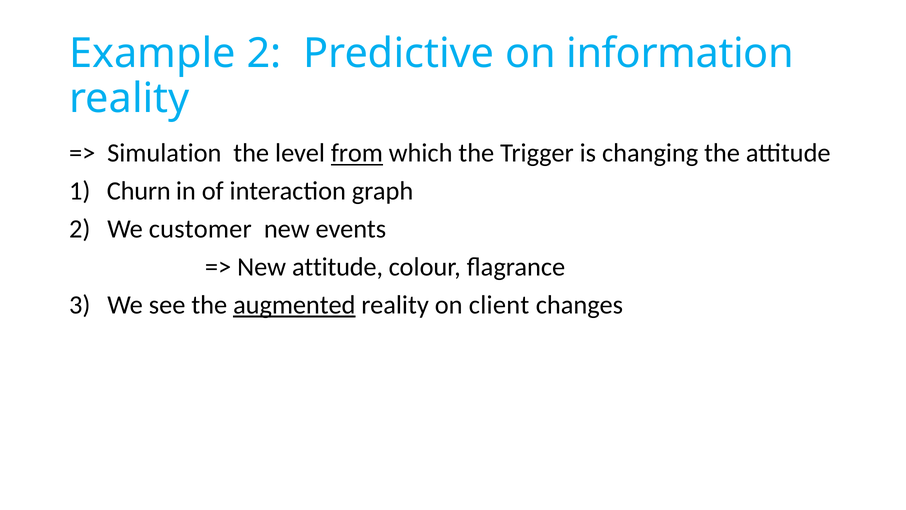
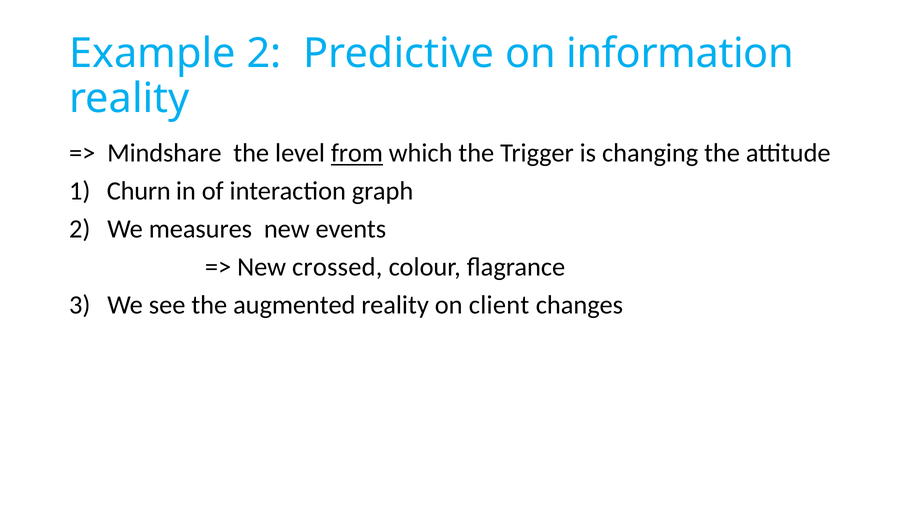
Simulation: Simulation -> Mindshare (164, 153)
customer: customer -> measures (200, 229)
New attitude: attitude -> crossed (337, 267)
augmented underline: present -> none (294, 305)
